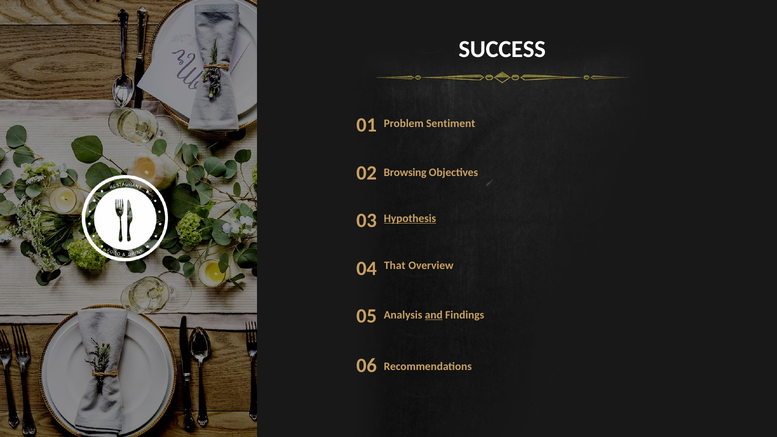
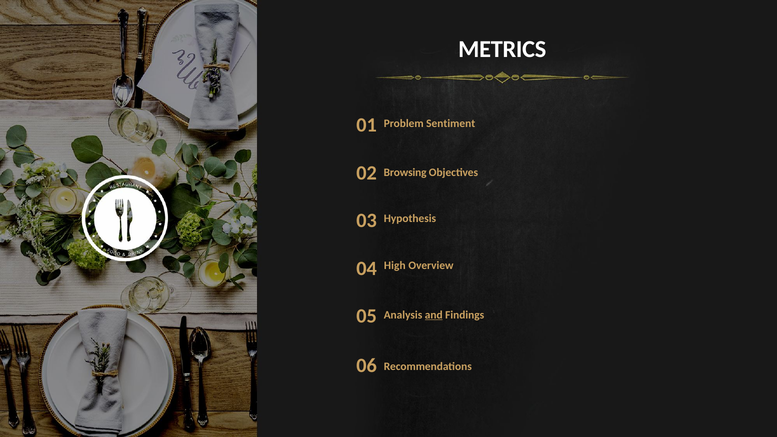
SUCCESS: SUCCESS -> METRICS (502, 49)
Hypothesis underline: present -> none (410, 219)
That: That -> High (395, 266)
